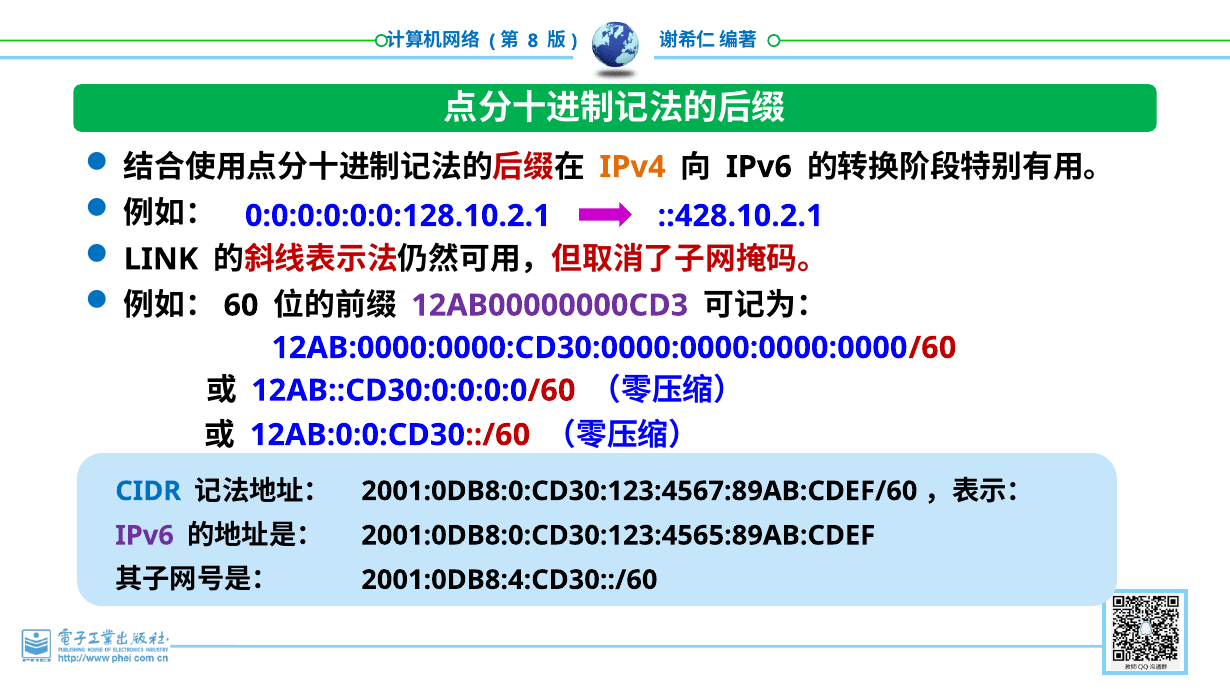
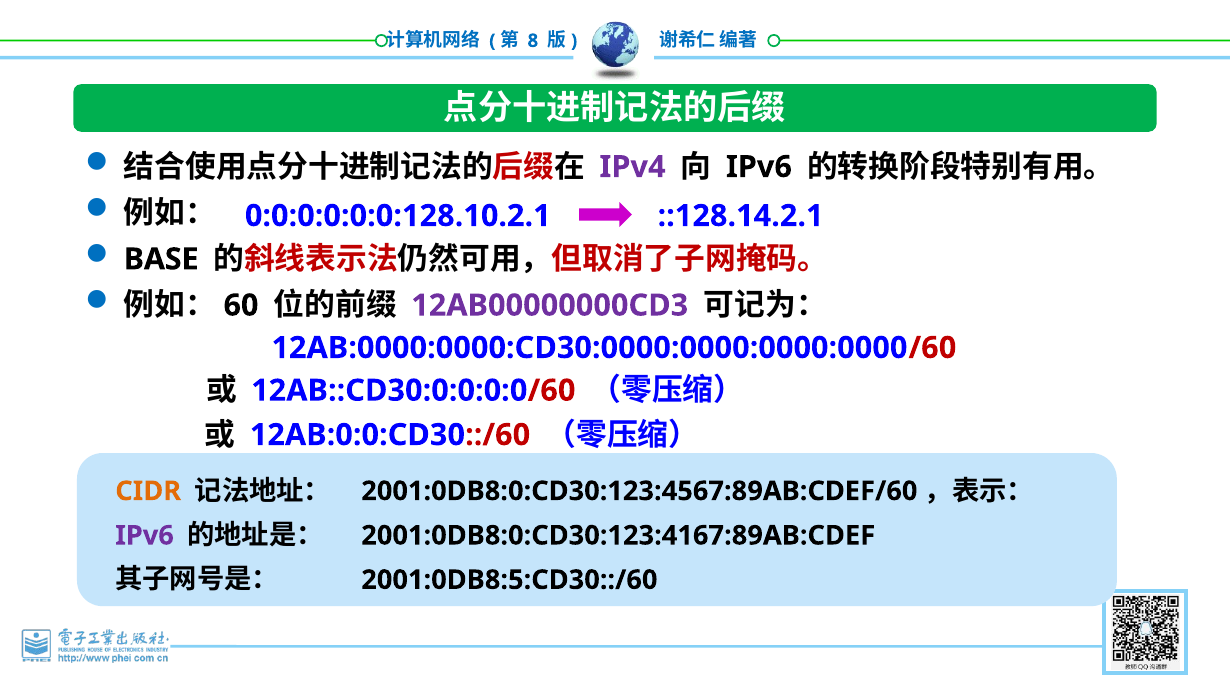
IPv4 colour: orange -> purple (633, 167)
::428.10.2.1: ::428.10.2.1 -> ::128.14.2.1 (741, 216)
LINK: LINK -> BASE (161, 259)
CIDR colour: blue -> orange (148, 491)
2001:0DB8:0:CD30:123:4565:89AB:CDEF: 2001:0DB8:0:CD30:123:4565:89AB:CDEF -> 2001:0DB8:0:CD30:123:4167:89AB:CDEF (618, 535)
2001:0DB8:4:CD30::/60: 2001:0DB8:4:CD30::/60 -> 2001:0DB8:5:CD30::/60 (509, 580)
